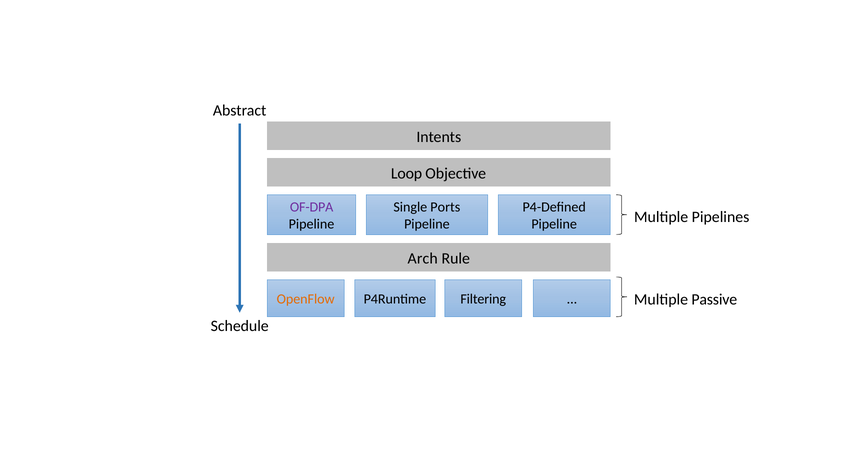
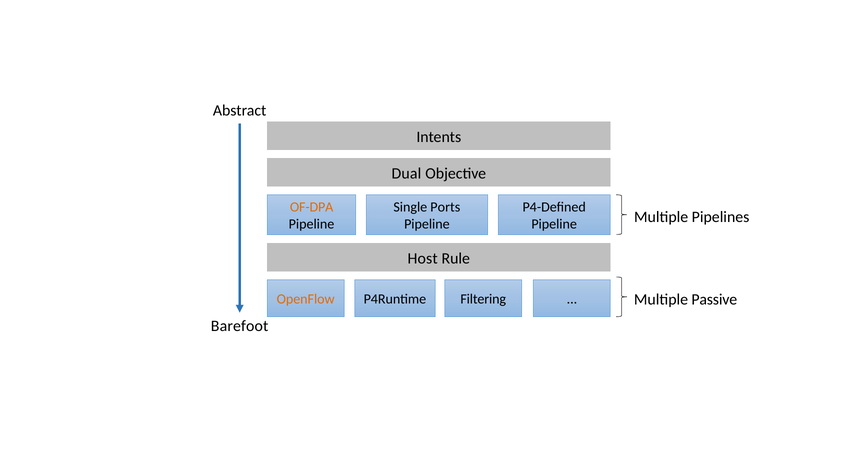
Loop: Loop -> Dual (406, 173)
OF-DPA colour: purple -> orange (312, 207)
Arch: Arch -> Host (423, 258)
Schedule: Schedule -> Barefoot (240, 326)
